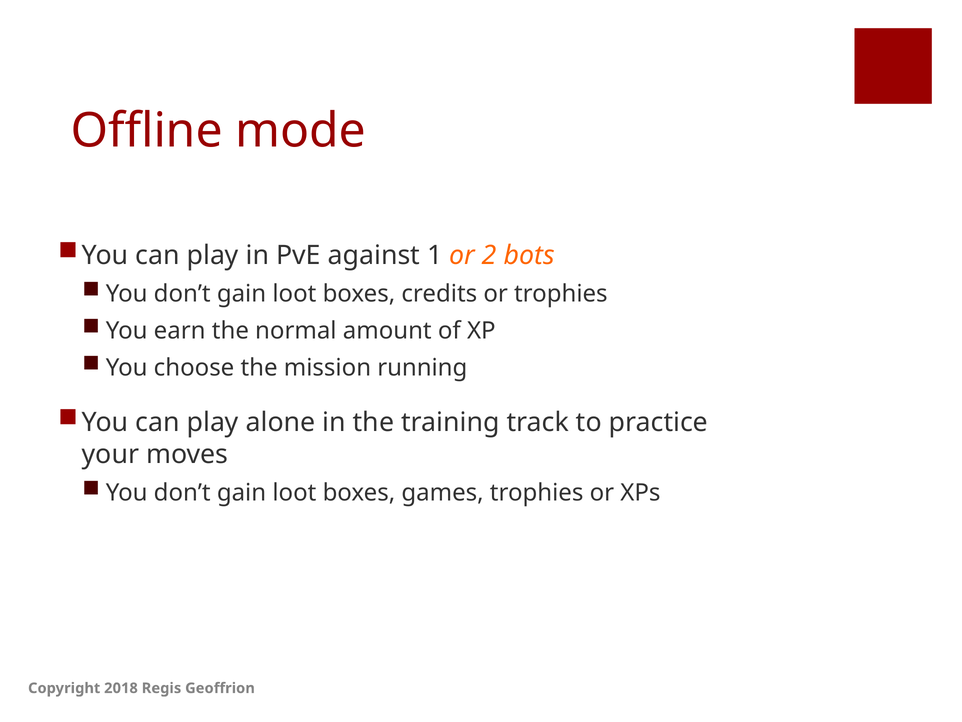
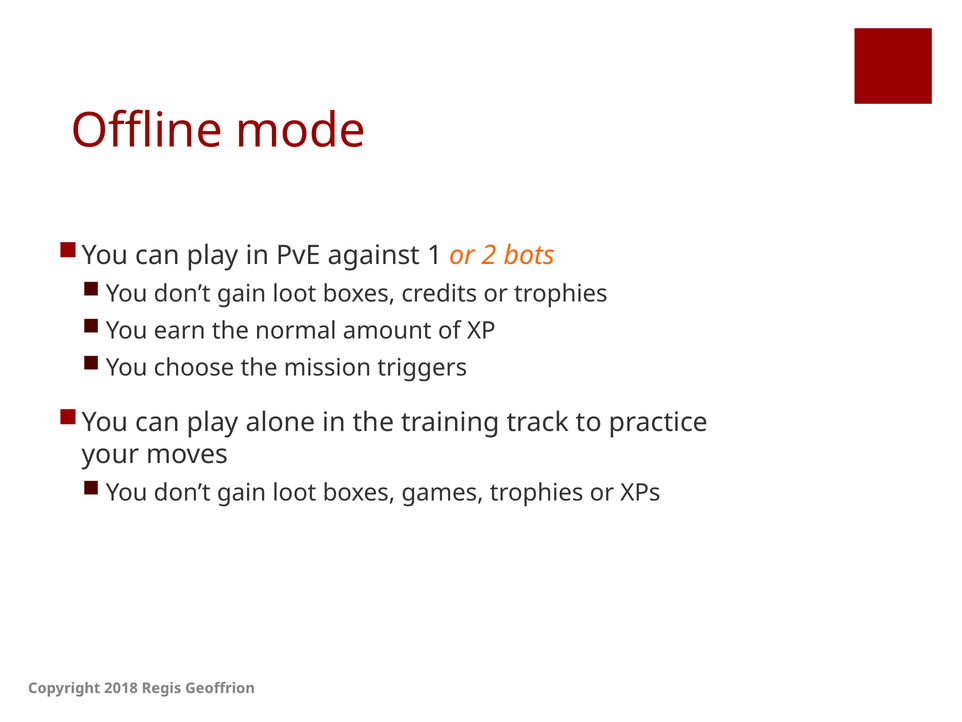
running: running -> triggers (422, 367)
